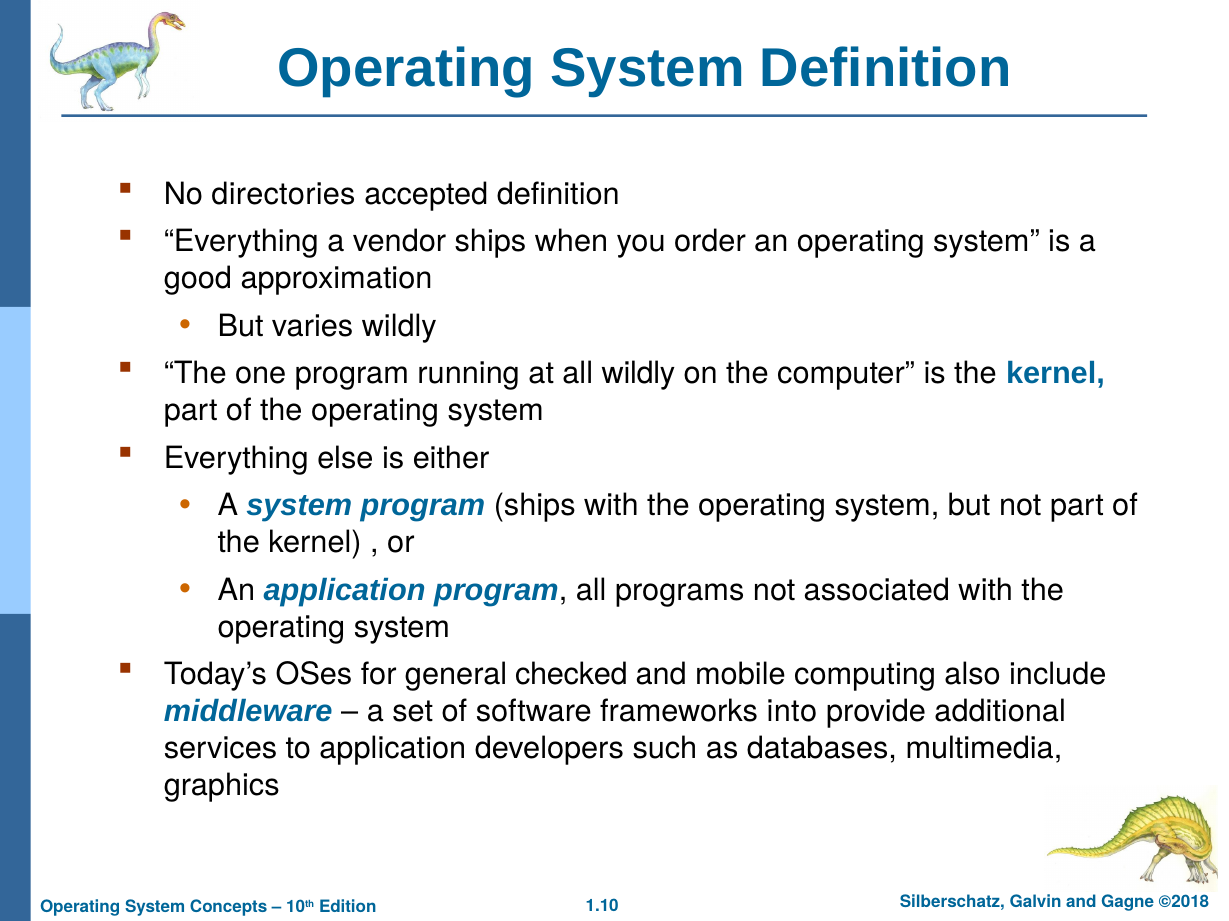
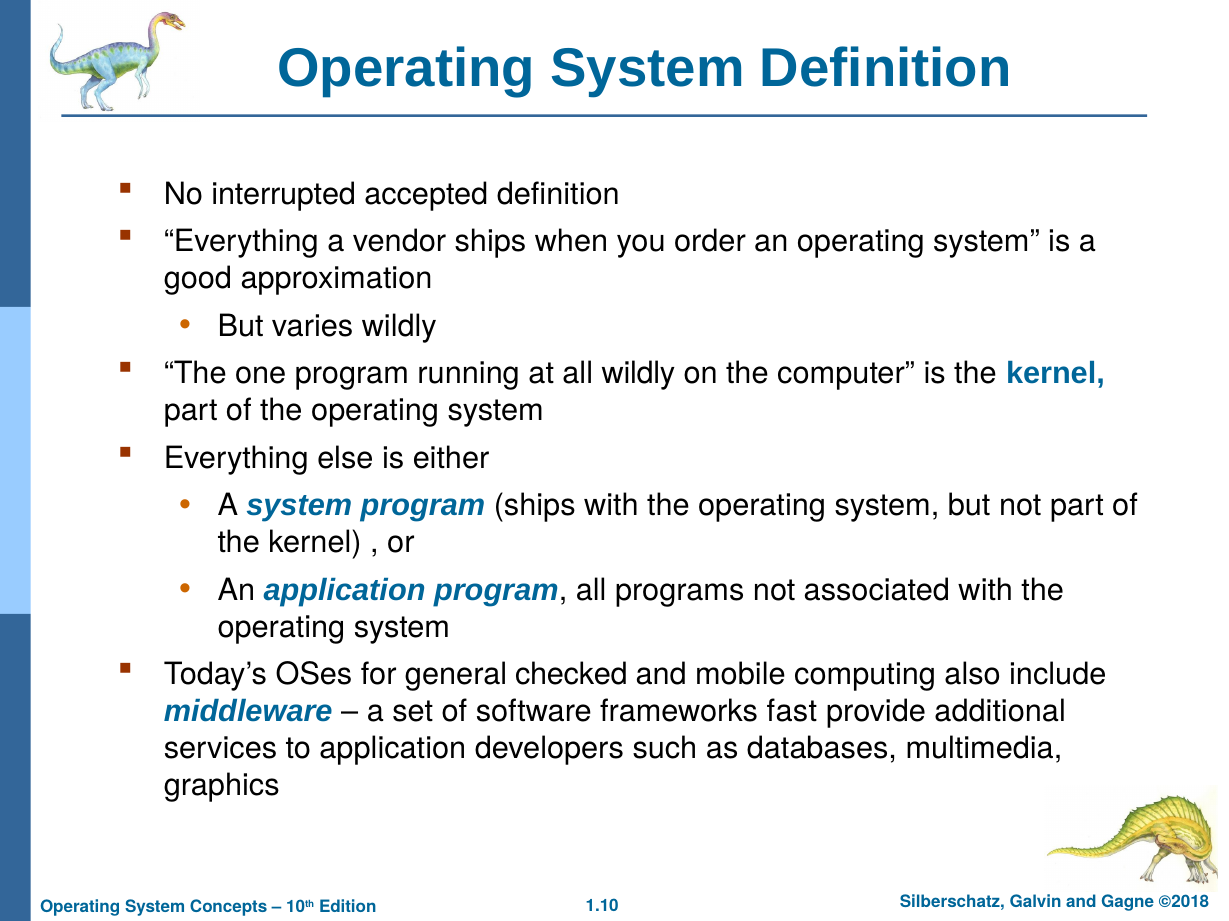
directories: directories -> interrupted (284, 194)
into: into -> fast (792, 712)
